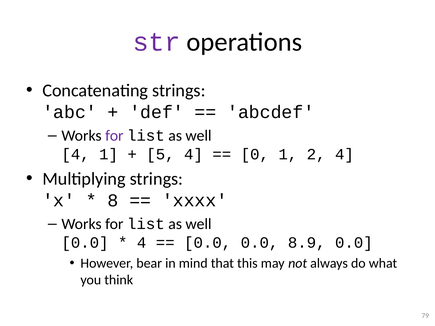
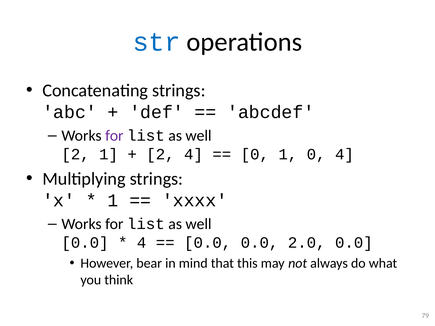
str colour: purple -> blue (157, 42)
4: 4 -> 2 (76, 155)
5: 5 -> 2 (160, 155)
1 2: 2 -> 0 (316, 155)
8: 8 -> 1 (113, 201)
8.9: 8.9 -> 2.0 (307, 243)
